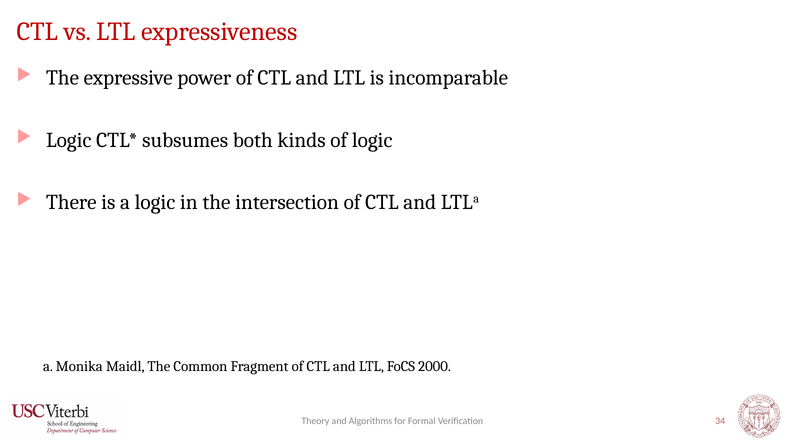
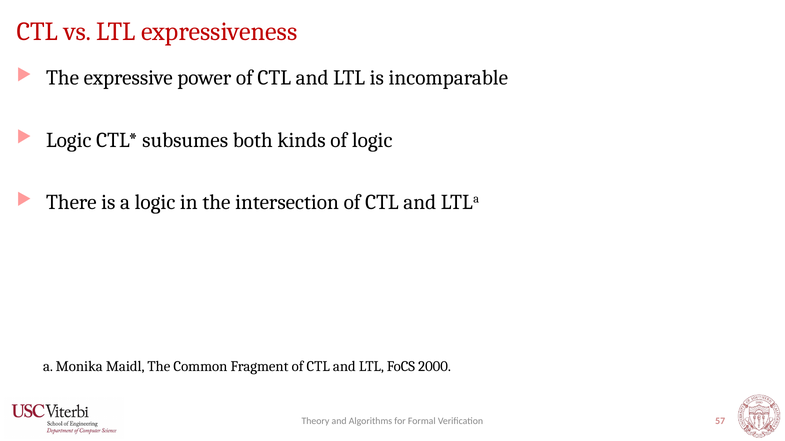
34: 34 -> 57 (720, 422)
